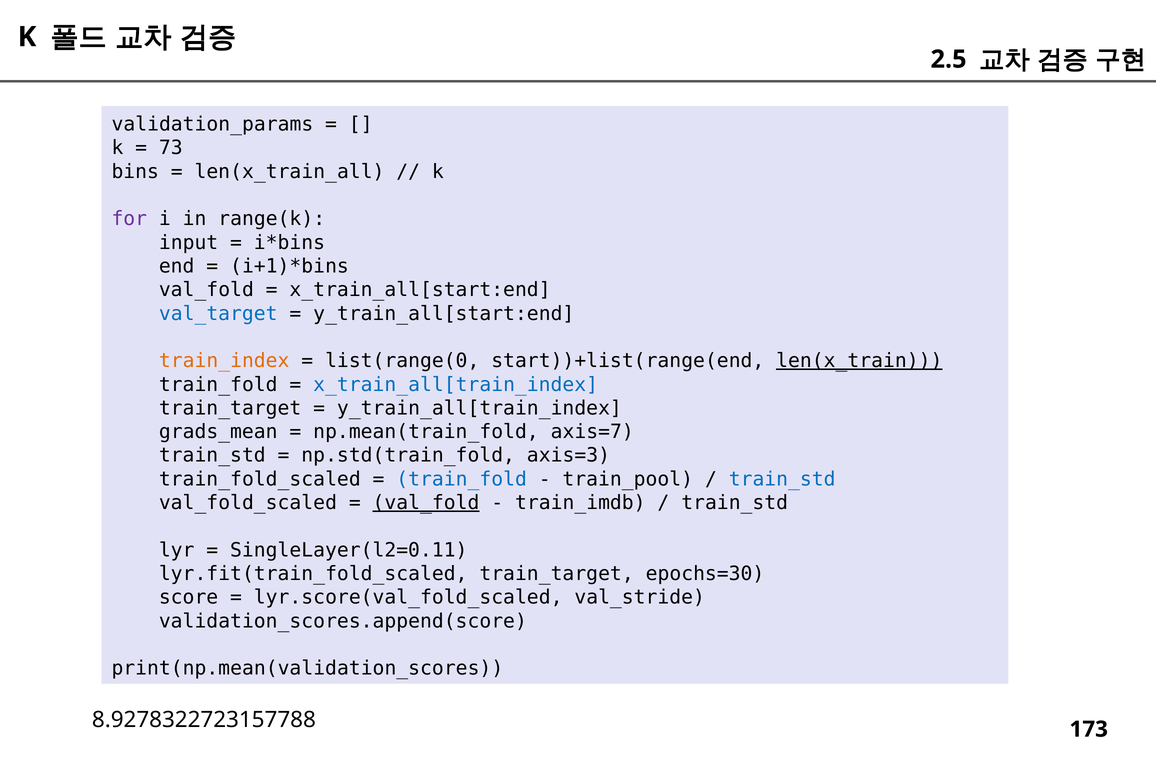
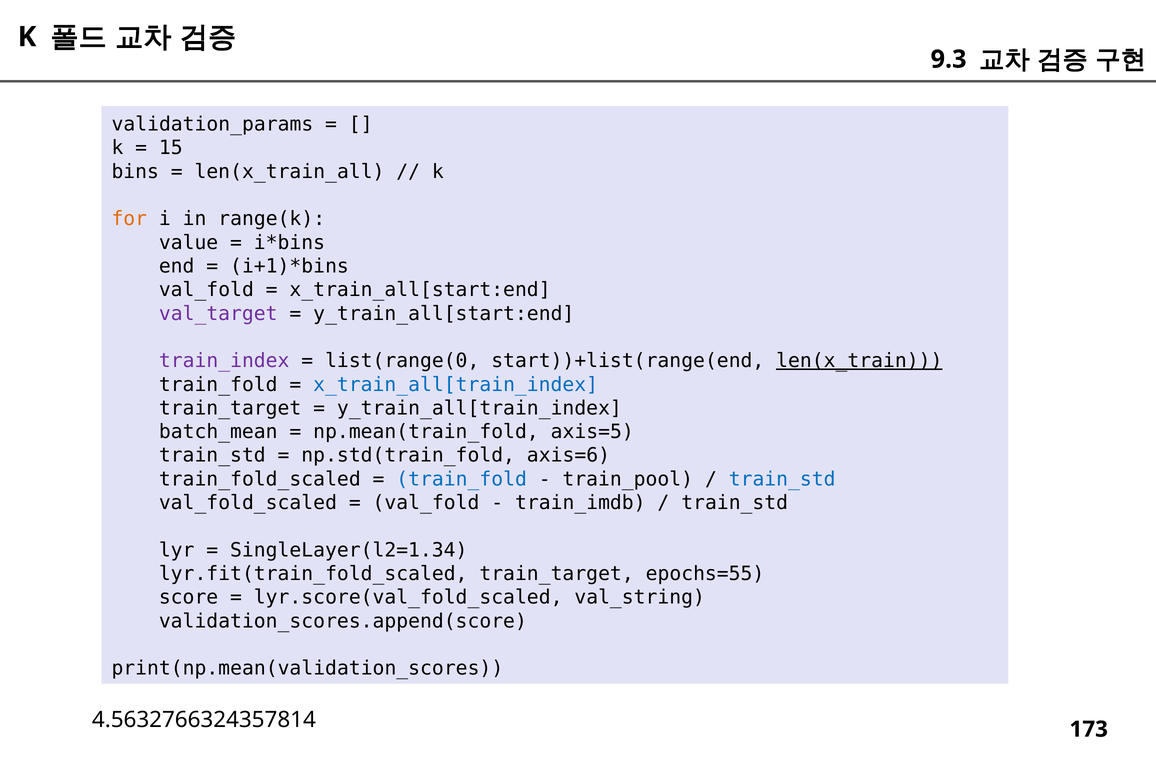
2.5: 2.5 -> 9.3 (949, 59)
73: 73 -> 15 (171, 148)
for colour: purple -> orange (129, 219)
input: input -> value (189, 242)
val_target colour: blue -> purple (218, 313)
train_index colour: orange -> purple (224, 361)
grads_mean: grads_mean -> batch_mean (218, 431)
axis=7: axis=7 -> axis=5 (592, 431)
axis=3: axis=3 -> axis=6 (568, 455)
val_fold underline: present -> none (426, 502)
SingleLayer(l2=0.11: SingleLayer(l2=0.11 -> SingleLayer(l2=1.34 (349, 550)
epochs=30: epochs=30 -> epochs=55 (705, 573)
val_stride: val_stride -> val_string (640, 597)
8.9278322723157788: 8.9278322723157788 -> 4.5632766324357814 (204, 719)
